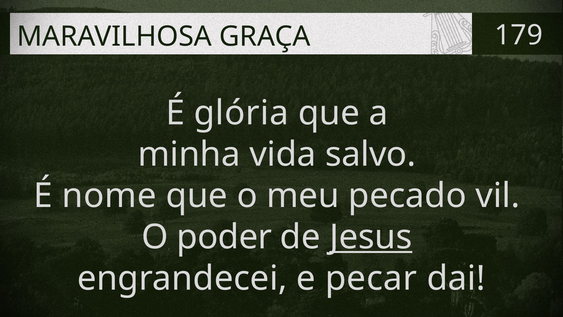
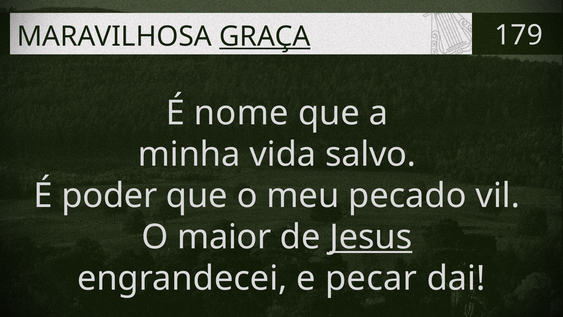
GRAÇA underline: none -> present (265, 36)
glória: glória -> nome (241, 113)
nome: nome -> poder (109, 196)
poder: poder -> maior (224, 237)
